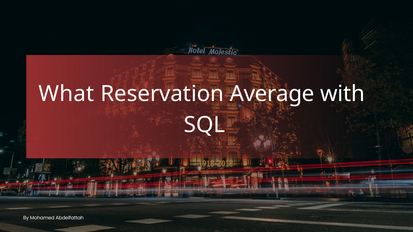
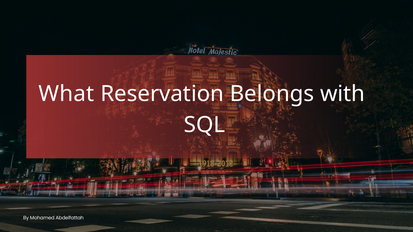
Average: Average -> Belongs (272, 94)
